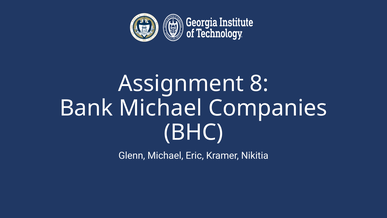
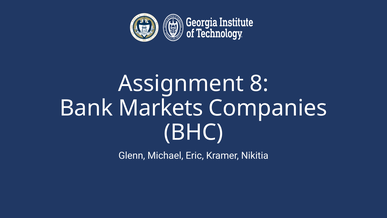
Bank Michael: Michael -> Markets (161, 108)
